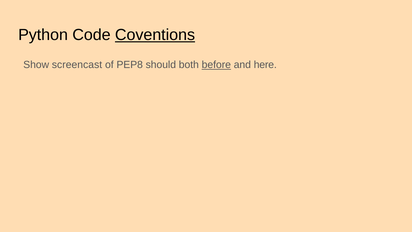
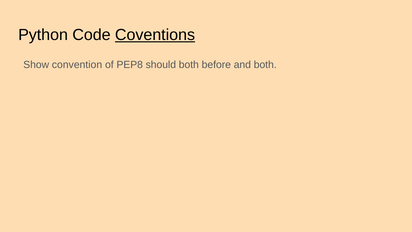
screencast: screencast -> convention (77, 65)
before underline: present -> none (216, 65)
and here: here -> both (265, 65)
